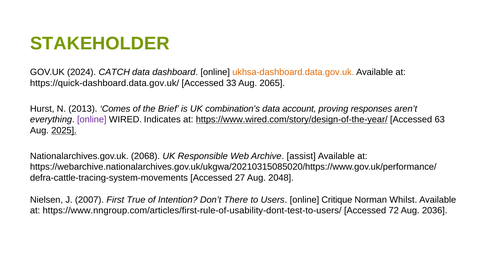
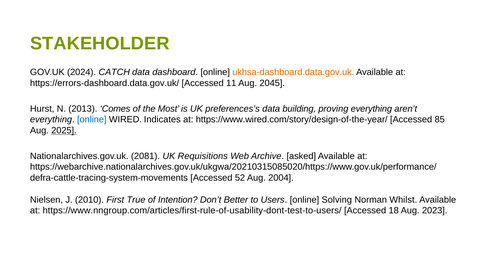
https://quick-dashboard.data.gov.uk/: https://quick-dashboard.data.gov.uk/ -> https://errors-dashboard.data.gov.uk/ (105, 83)
33: 33 -> 11 (231, 83)
2065: 2065 -> 2045 (272, 83)
Brief: Brief -> Most (169, 109)
combination’s: combination’s -> preferences’s (233, 109)
account: account -> building (299, 109)
proving responses: responses -> everything (371, 109)
online colour: purple -> blue (92, 120)
https://www.wired.com/story/design-of-the-year/ underline: present -> none (292, 120)
63: 63 -> 85 (440, 120)
2068: 2068 -> 2081 (145, 156)
Responsible: Responsible -> Requisitions (203, 156)
assist: assist -> asked (301, 156)
27: 27 -> 52 (240, 178)
2048: 2048 -> 2004 (281, 178)
2007: 2007 -> 2010 (89, 200)
There: There -> Better (236, 200)
Critique: Critique -> Solving (337, 200)
72: 72 -> 18 (394, 211)
2036: 2036 -> 2023 (435, 211)
